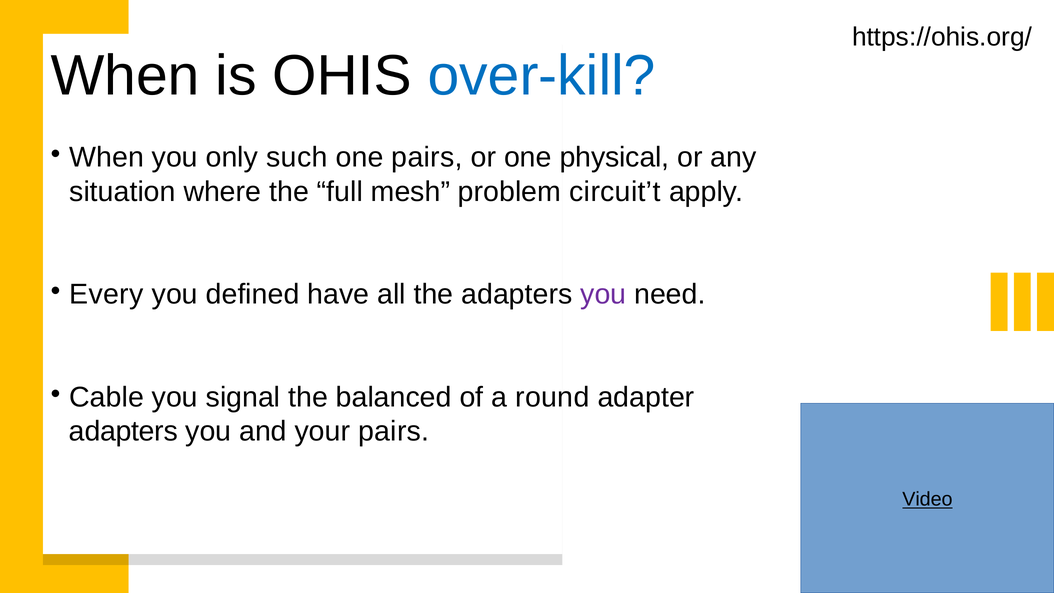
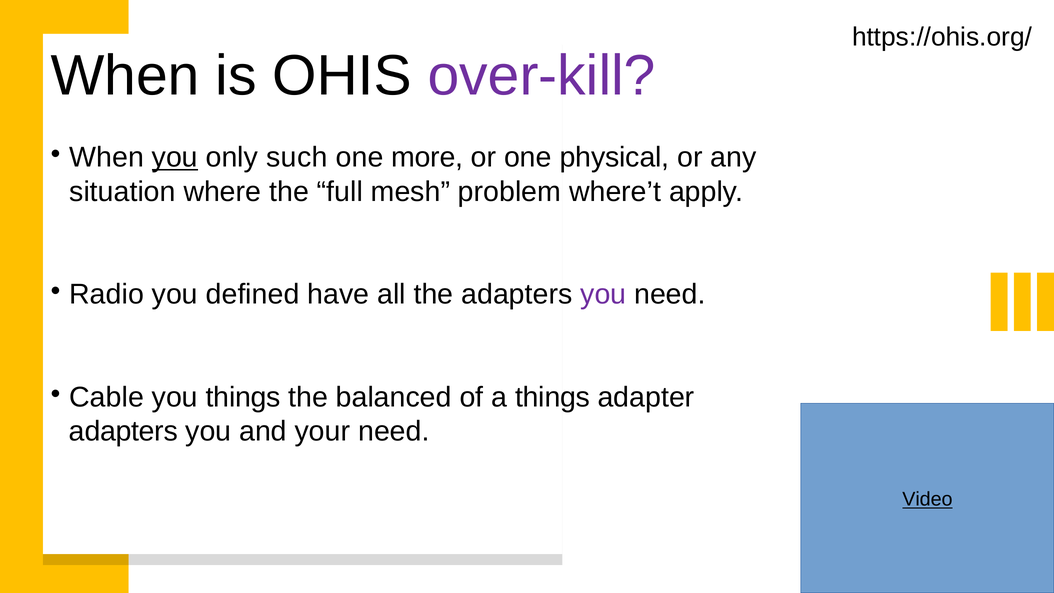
over-kill colour: blue -> purple (542, 76)
you underline: none -> present (175, 157)
one pairs: pairs -> more (427, 157)
circuit’t: circuit’t -> where’t (615, 192)
Every: Every -> Radio (107, 294)
you signal: signal -> things (243, 397)
a round: round -> things (553, 397)
your pairs: pairs -> need (394, 431)
